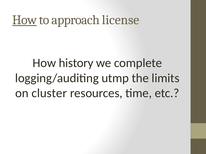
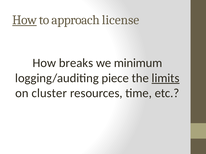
history: history -> breaks (76, 63)
complete: complete -> minimum (138, 63)
utmp: utmp -> piece (115, 78)
limits underline: none -> present (166, 78)
